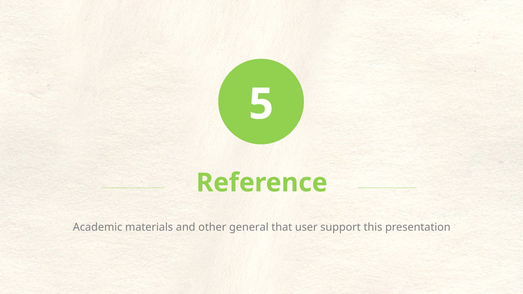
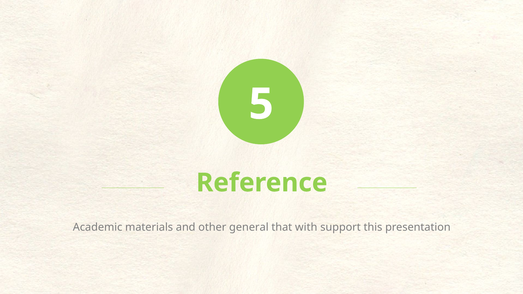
user: user -> with (306, 227)
